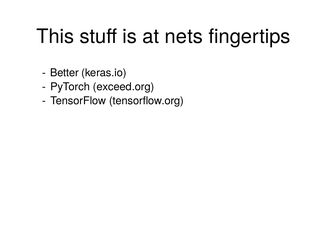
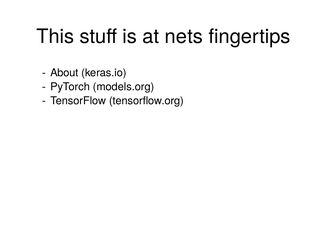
Better: Better -> About (64, 73)
exceed.org: exceed.org -> models.org (124, 87)
